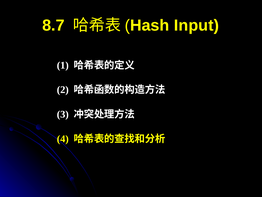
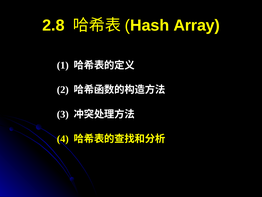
8.7: 8.7 -> 2.8 (53, 25)
Input: Input -> Array (197, 25)
